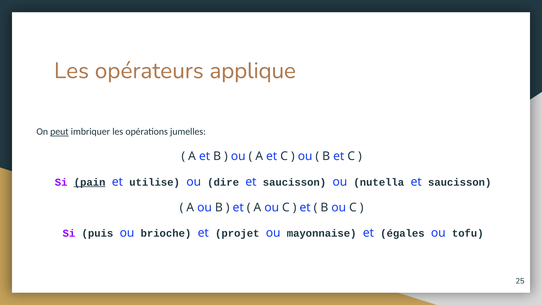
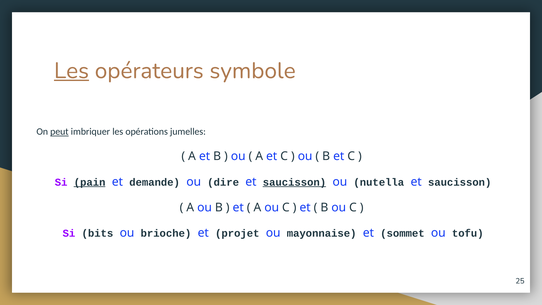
Les underline: none -> present (71, 71)
applique: applique -> symbole (253, 71)
utilise: utilise -> demande (155, 182)
saucisson underline: none -> present (294, 182)
puis: puis -> bits (97, 233)
égales: égales -> sommet (402, 233)
